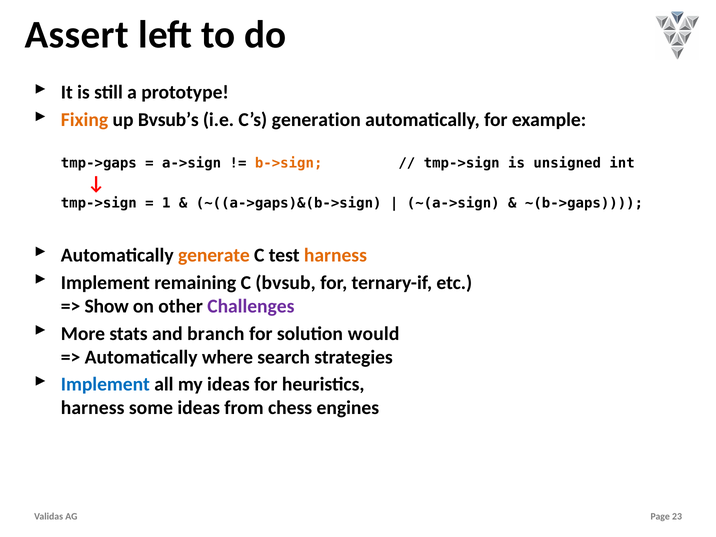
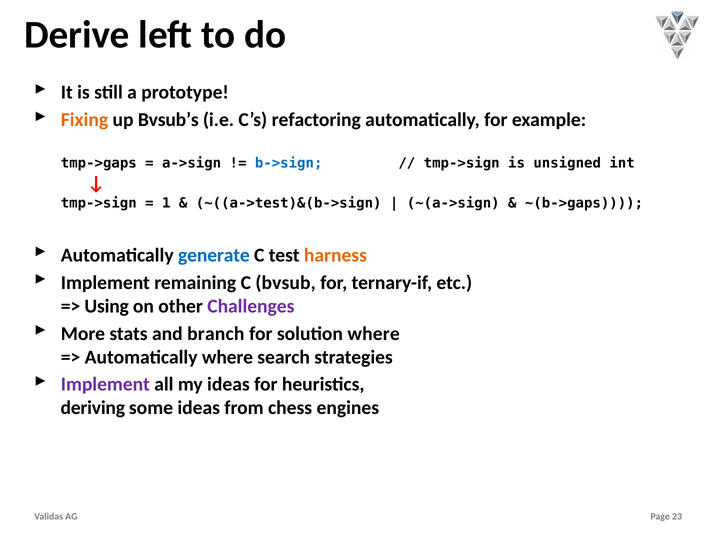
Assert: Assert -> Derive (77, 35)
generation: generation -> refactoring (316, 120)
b->sign colour: orange -> blue (289, 163)
~((a->gaps)&(b->sign: ~((a->gaps)&(b->sign -> ~((a->test)&(b->sign (289, 203)
generate colour: orange -> blue (214, 255)
Show: Show -> Using (107, 306)
solution would: would -> where (374, 334)
Implement colour: blue -> purple (105, 384)
harness: harness -> deriving (93, 408)
